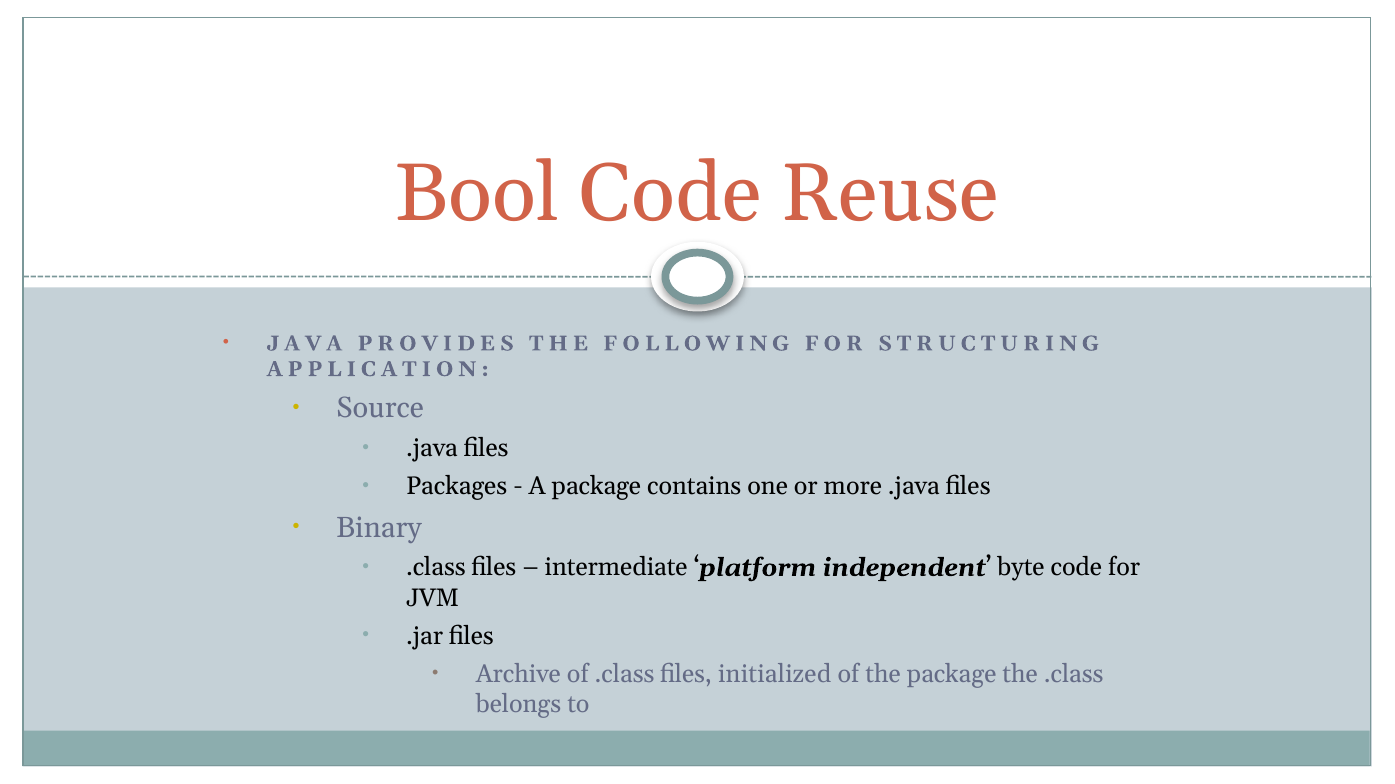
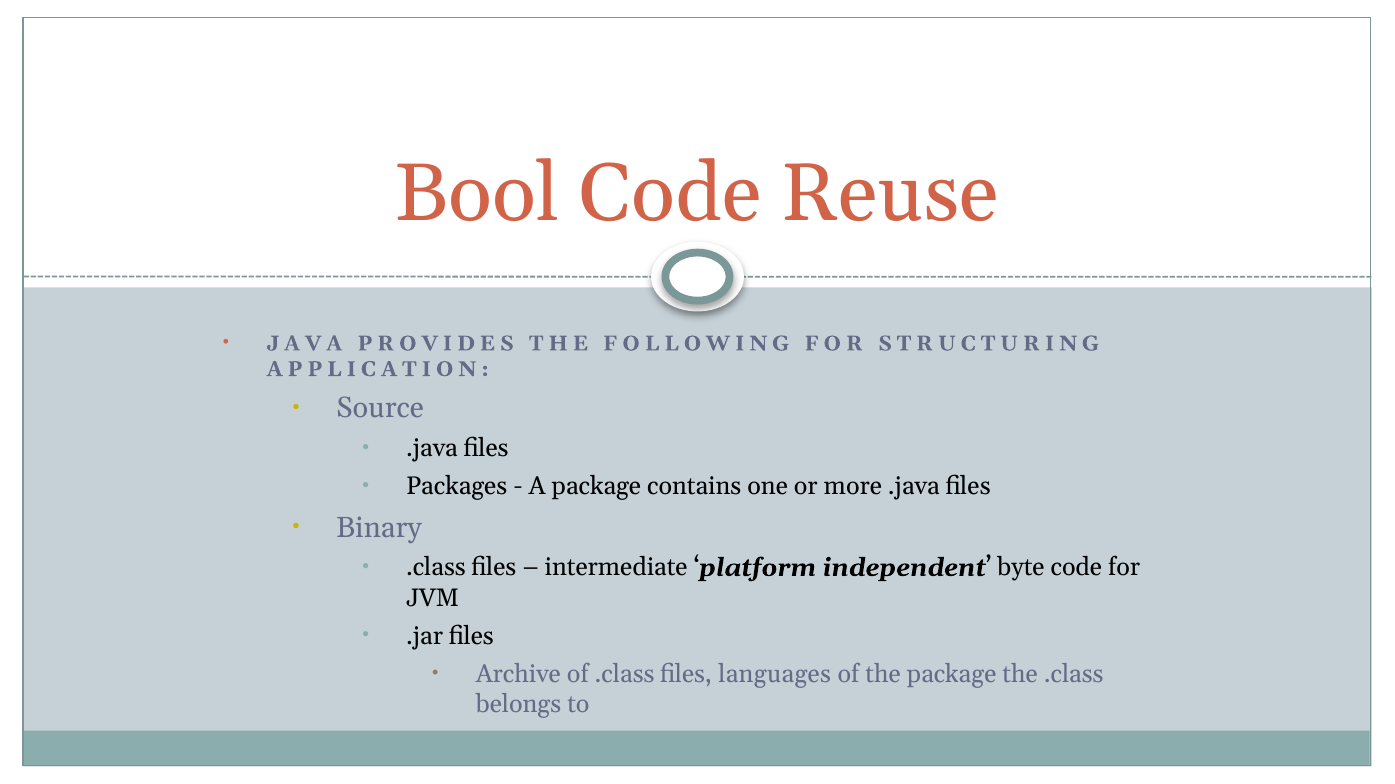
initialized: initialized -> languages (775, 674)
